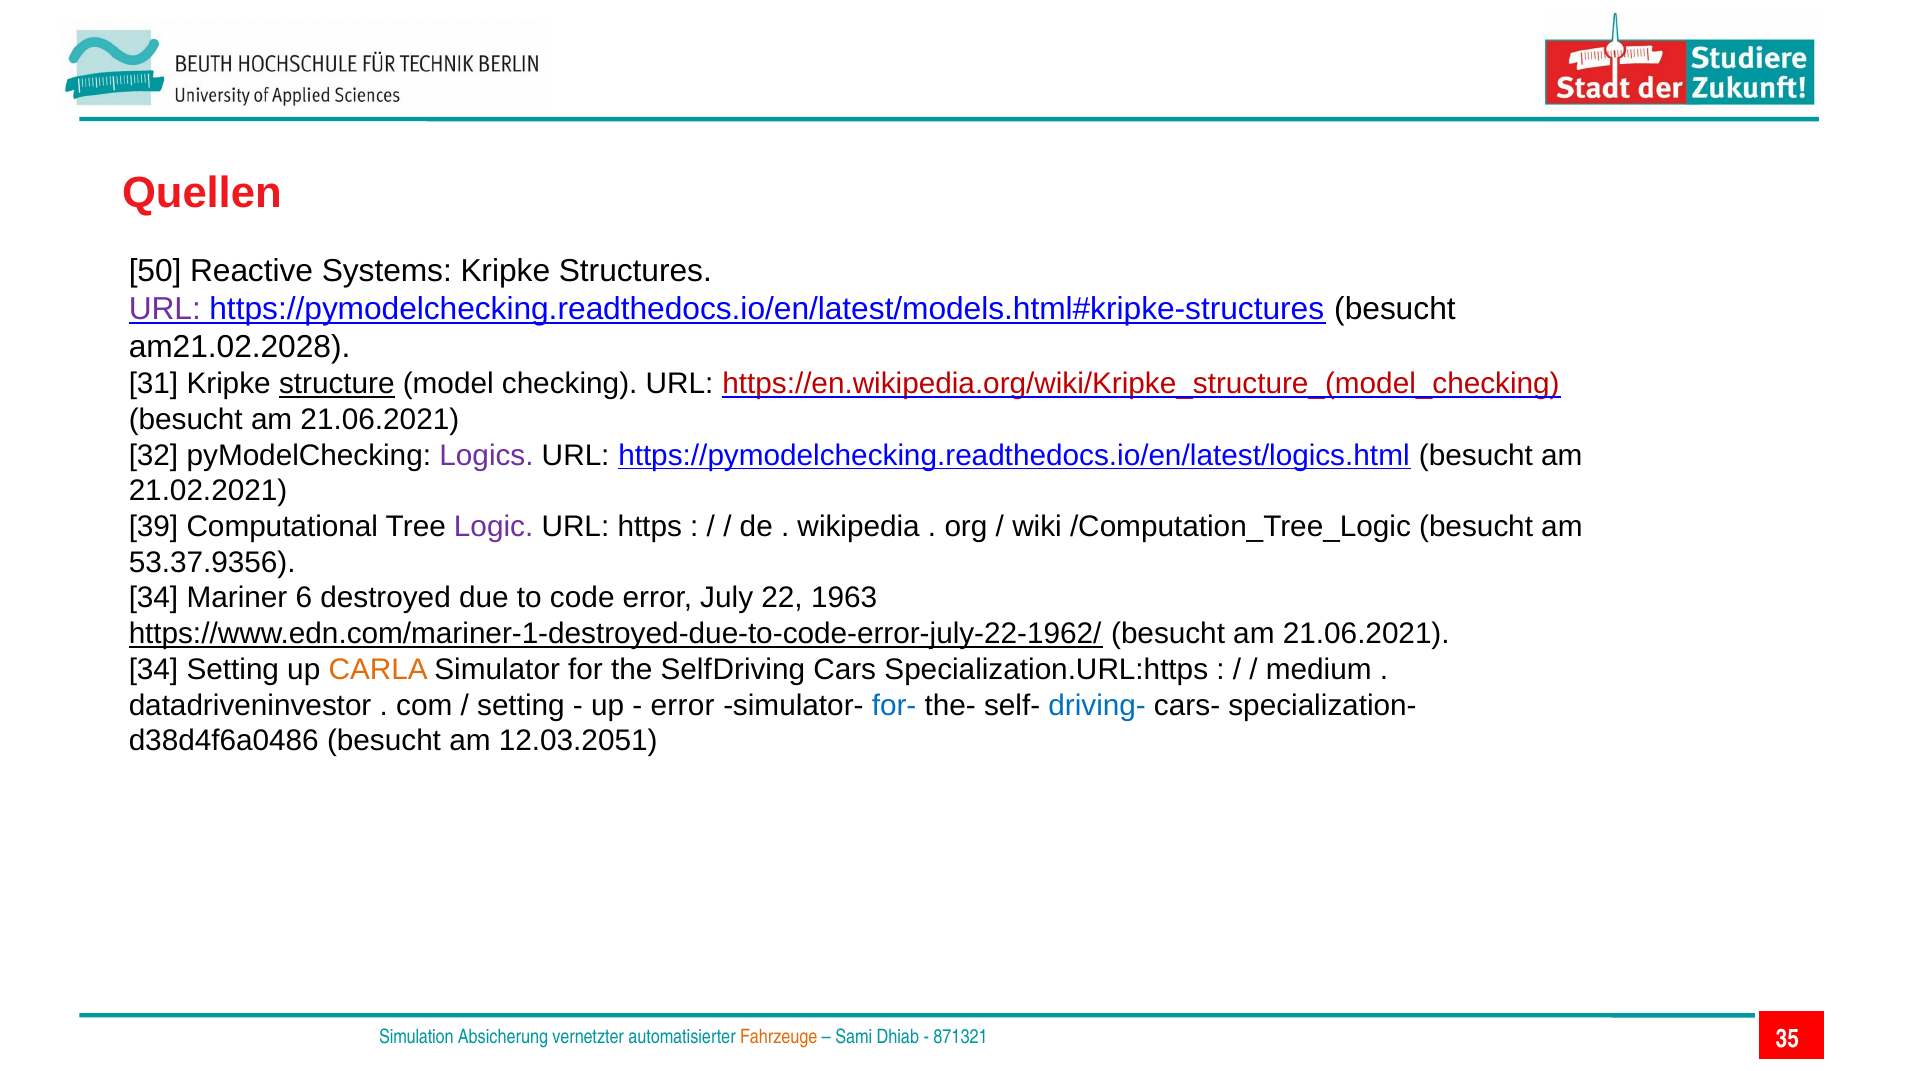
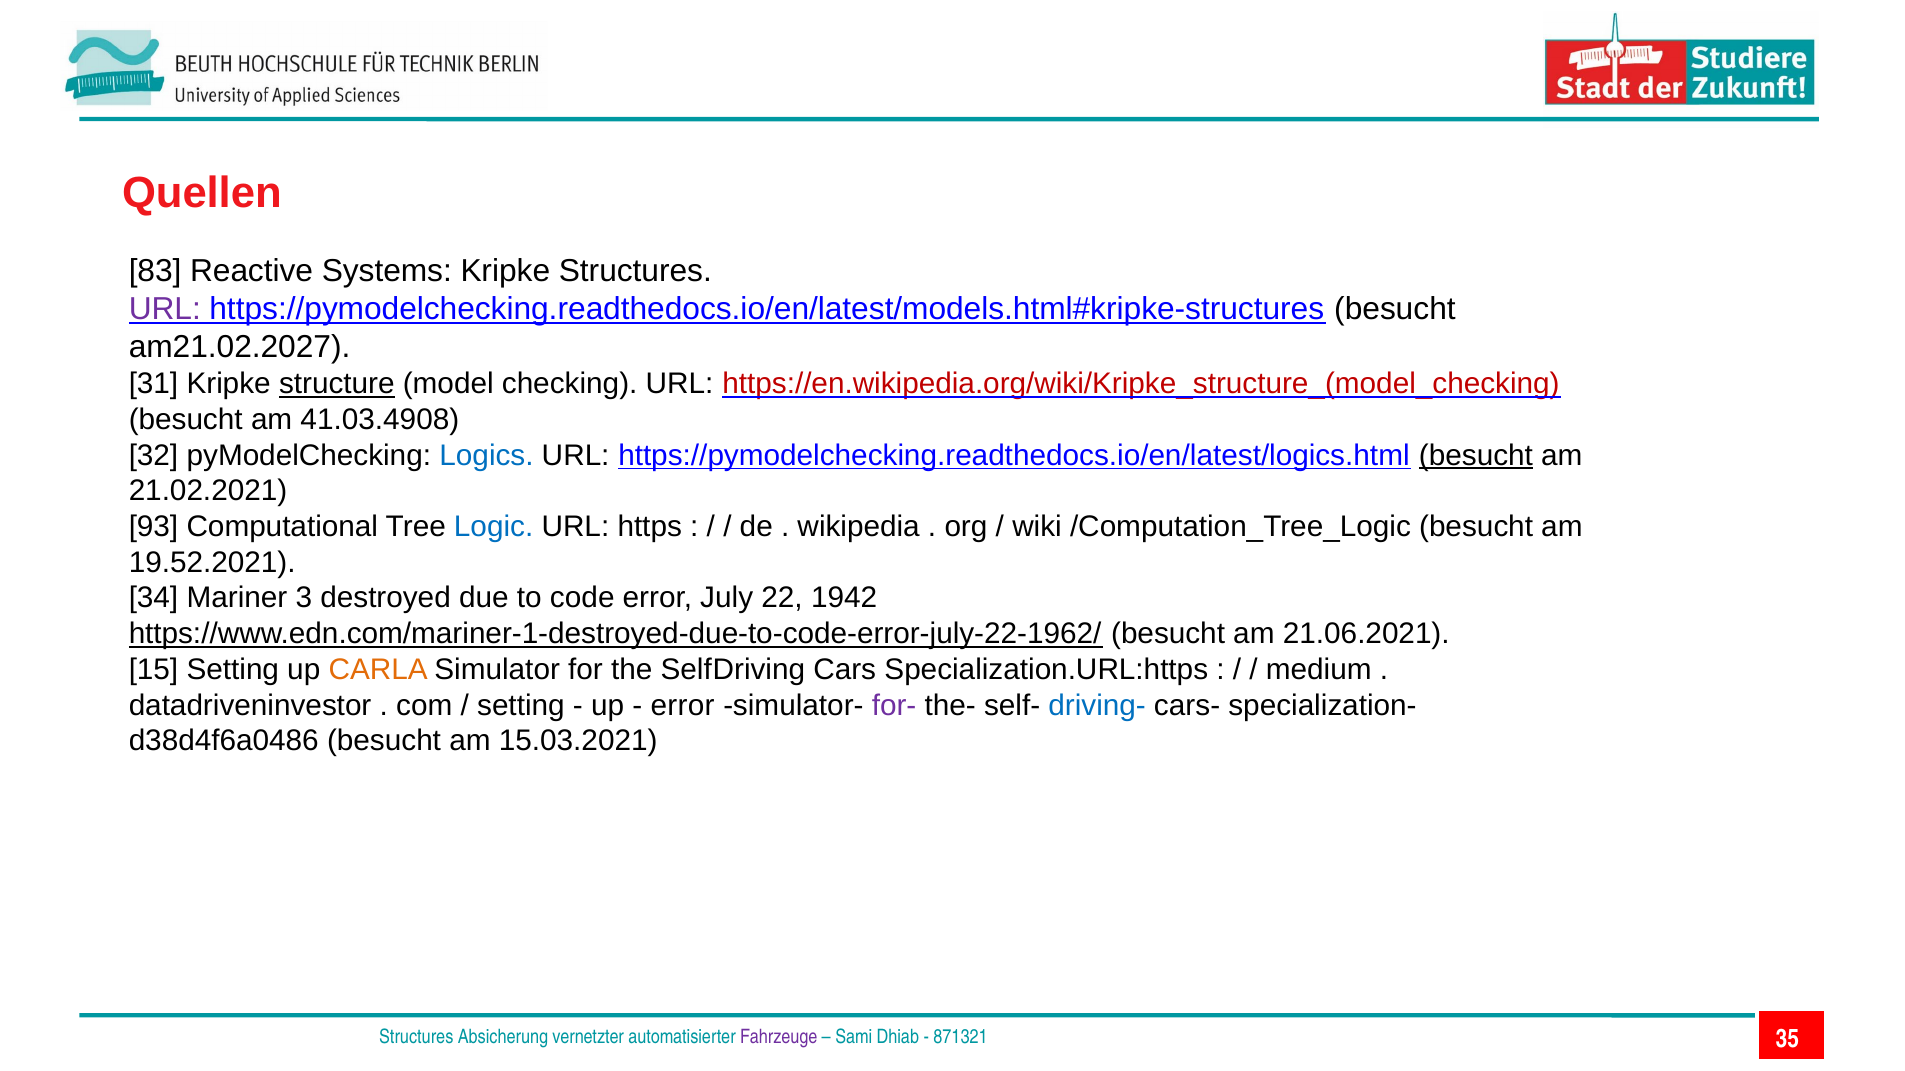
50: 50 -> 83 (155, 271)
am21.02.2028: am21.02.2028 -> am21.02.2027 (240, 347)
21.06.2021: 21.06.2021 -> 41.03.4908 (380, 420)
Logics colour: purple -> blue (486, 456)
besucht underline: none -> present (1476, 456)
39: 39 -> 93 (153, 527)
Logic colour: purple -> blue (494, 527)
53.37.9356: 53.37.9356 -> 19.52.2021 (212, 563)
6: 6 -> 3 (304, 598)
1963: 1963 -> 1942 (844, 598)
34: 34 -> 15 (153, 670)
for- colour: blue -> purple (894, 706)
12.03.2051: 12.03.2051 -> 15.03.2021 (578, 741)
Simulation: Simulation -> Structures (416, 1038)
Fahrzeuge colour: orange -> purple (779, 1038)
